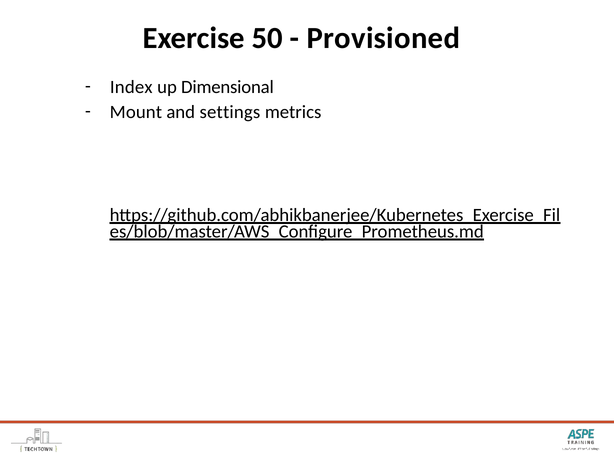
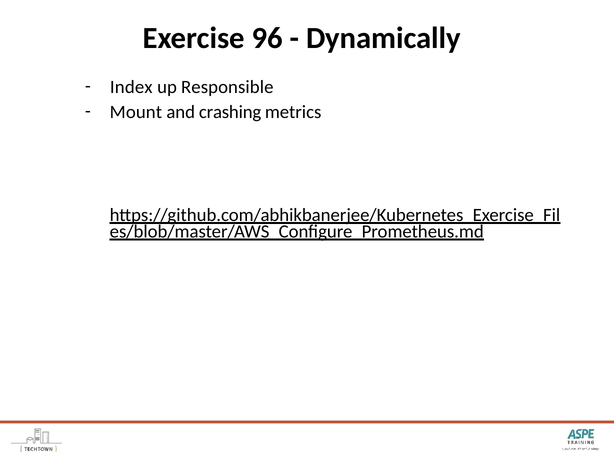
50: 50 -> 96 (267, 38)
Provisioned: Provisioned -> Dynamically (383, 38)
Dimensional: Dimensional -> Responsible (227, 87)
settings: settings -> crashing (230, 112)
